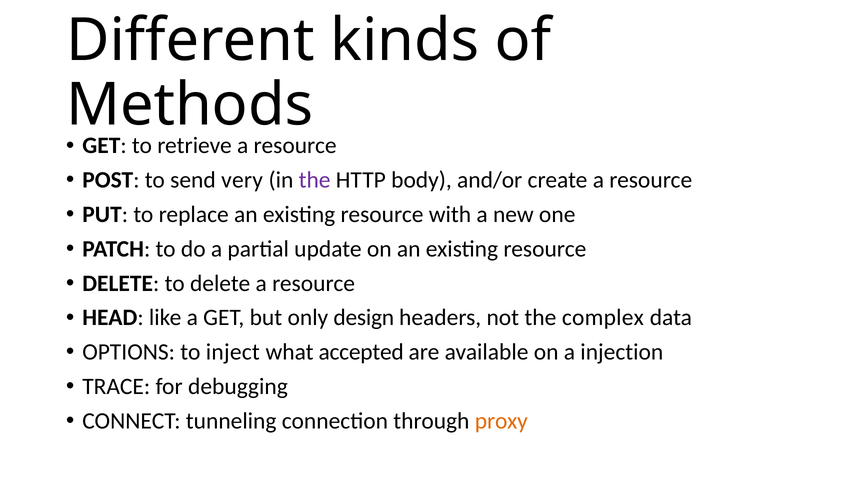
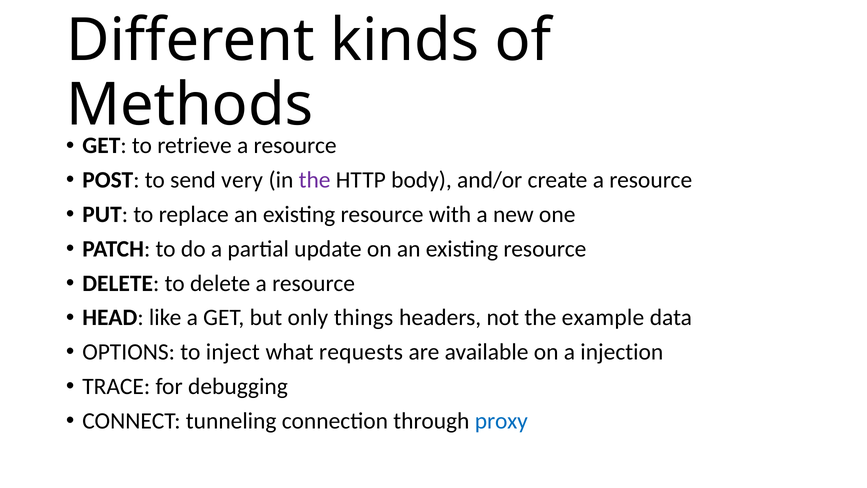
design: design -> things (364, 318)
complex: complex -> example (603, 318)
accepted: accepted -> requests (361, 352)
proxy colour: orange -> blue (501, 421)
